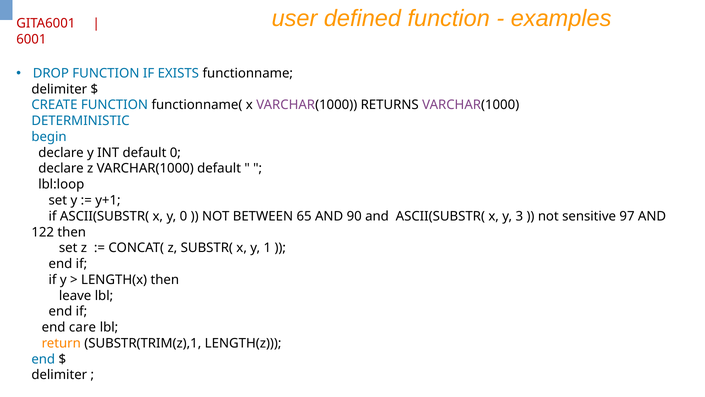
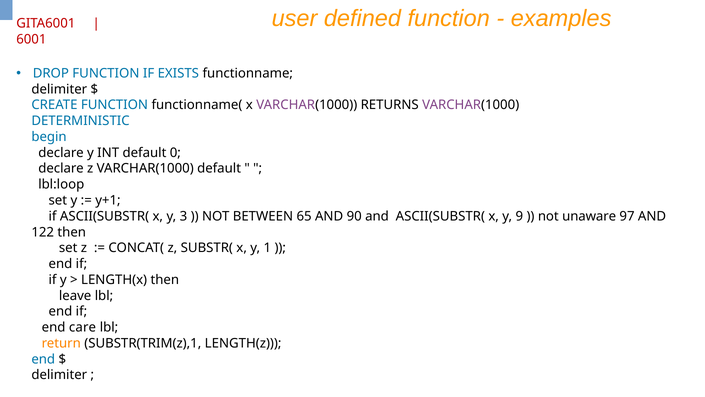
y 0: 0 -> 3 (183, 216)
3: 3 -> 9 (519, 216)
sensitive: sensitive -> unaware (589, 216)
